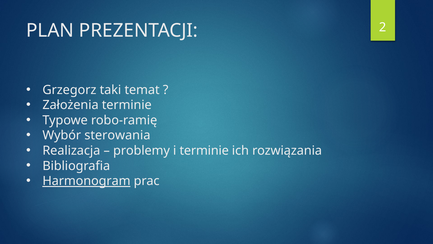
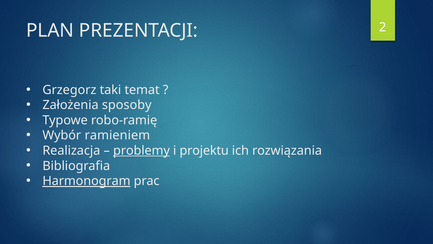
Założenia terminie: terminie -> sposoby (127, 105)
sterowania: sterowania -> ramieniem (117, 135)
problemy underline: none -> present (141, 150)
i terminie: terminie -> projektu (204, 150)
